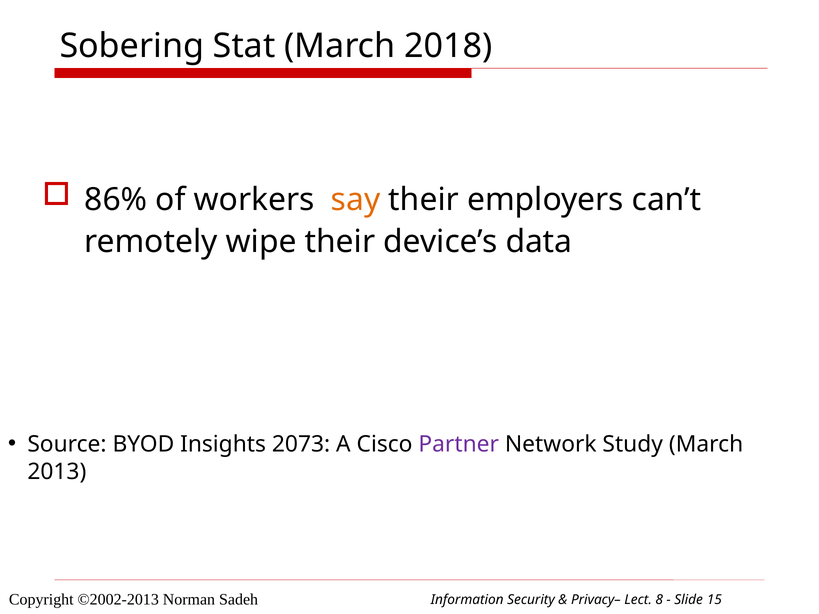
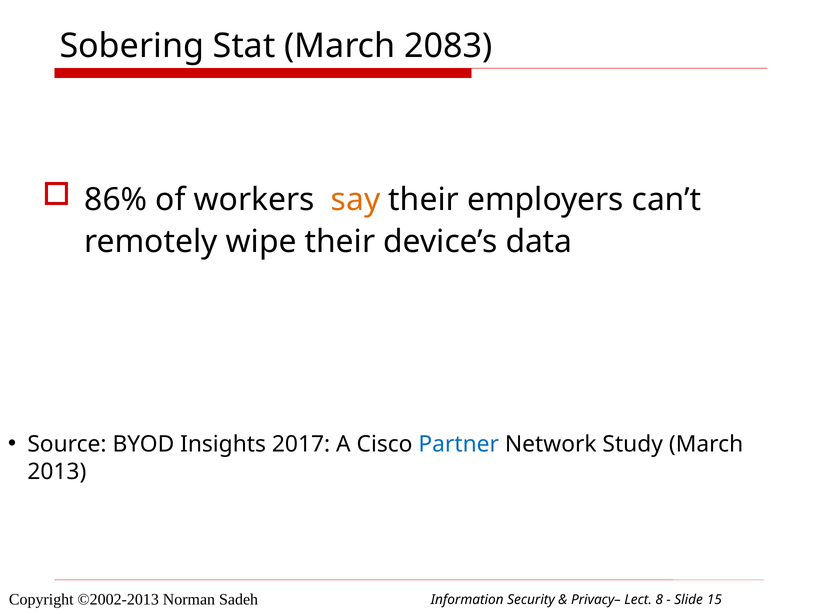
2018: 2018 -> 2083 (448, 46)
2073: 2073 -> 2017 (301, 444)
Partner colour: purple -> blue (459, 444)
